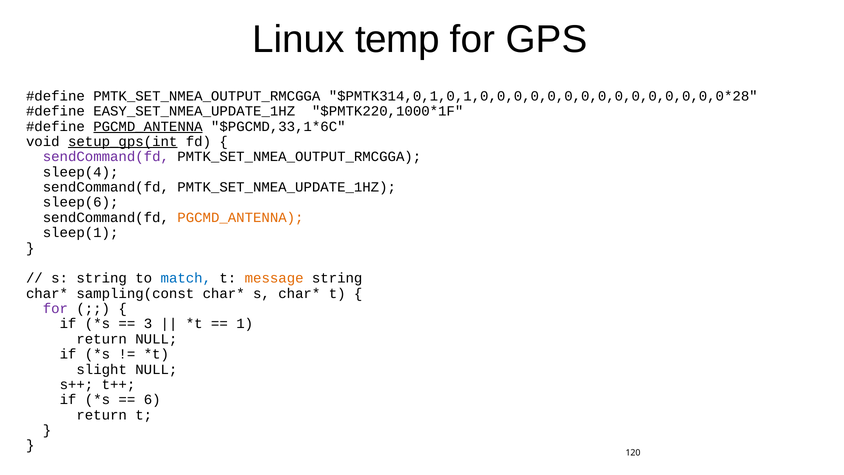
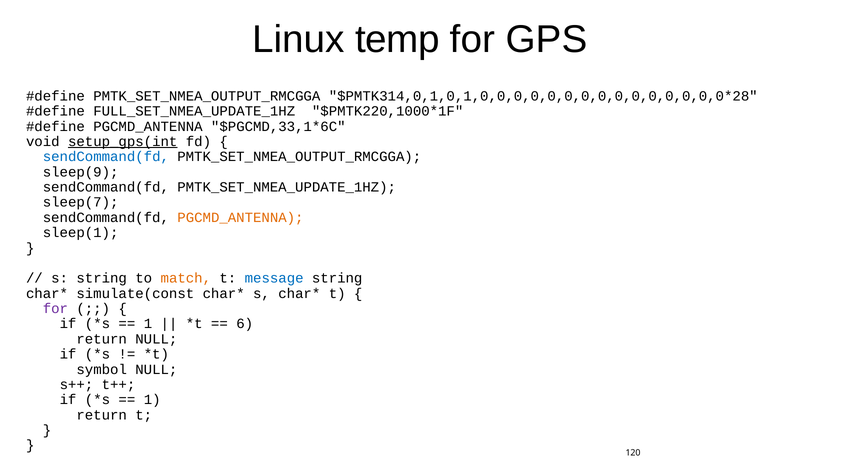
EASY_SET_NMEA_UPDATE_1HZ: EASY_SET_NMEA_UPDATE_1HZ -> FULL_SET_NMEA_UPDATE_1HZ (194, 111)
PGCMD_ANTENNA underline: present -> none (148, 126)
sendCommand(fd colour: purple -> blue (106, 157)
sleep(4: sleep(4 -> sleep(9 (81, 172)
sleep(6: sleep(6 -> sleep(7 (81, 202)
match colour: blue -> orange (186, 278)
message colour: orange -> blue (274, 278)
sampling(const: sampling(const -> simulate(const (135, 293)
3: 3 -> 1 (148, 324)
1: 1 -> 6 (245, 324)
slight: slight -> symbol (102, 369)
6: 6 -> 1 (152, 400)
